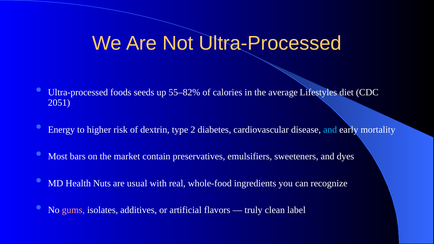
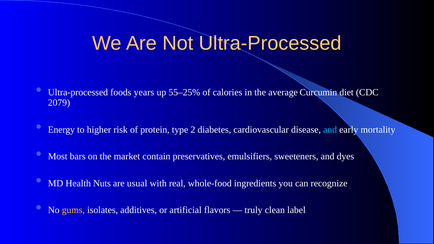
seeds: seeds -> years (144, 93)
55–82%: 55–82% -> 55–25% (184, 93)
Lifestyles: Lifestyles -> Curcumin (318, 93)
2051: 2051 -> 2079 (59, 103)
dextrin: dextrin -> protein (155, 130)
gums colour: pink -> yellow (73, 210)
